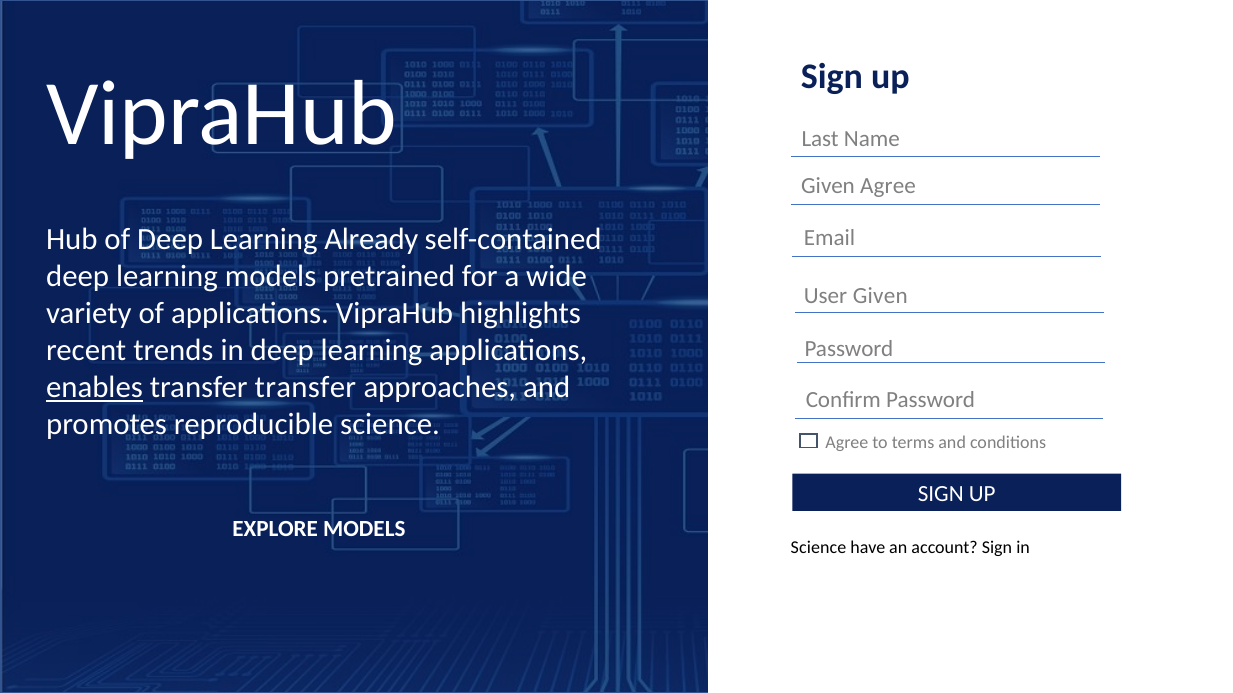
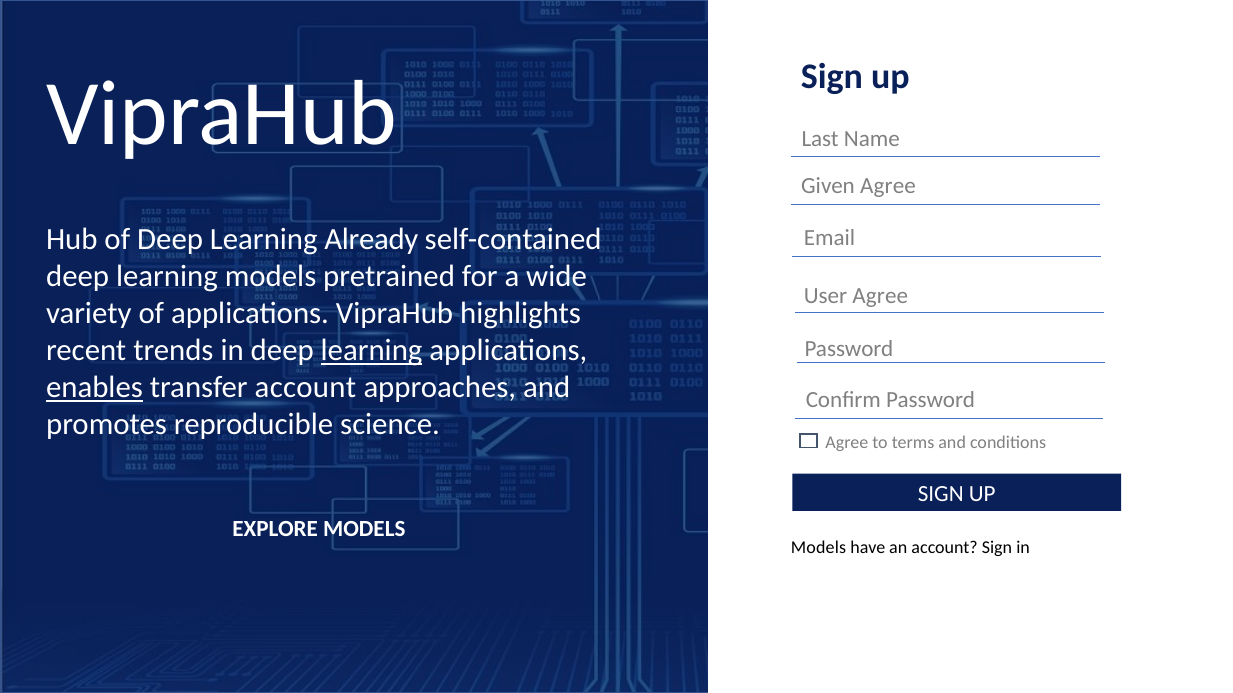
User Given: Given -> Agree (880, 296)
learning underline: none -> present (372, 351)
transfer transfer: transfer -> account (305, 388)
Science: Science -> Models (818, 548)
